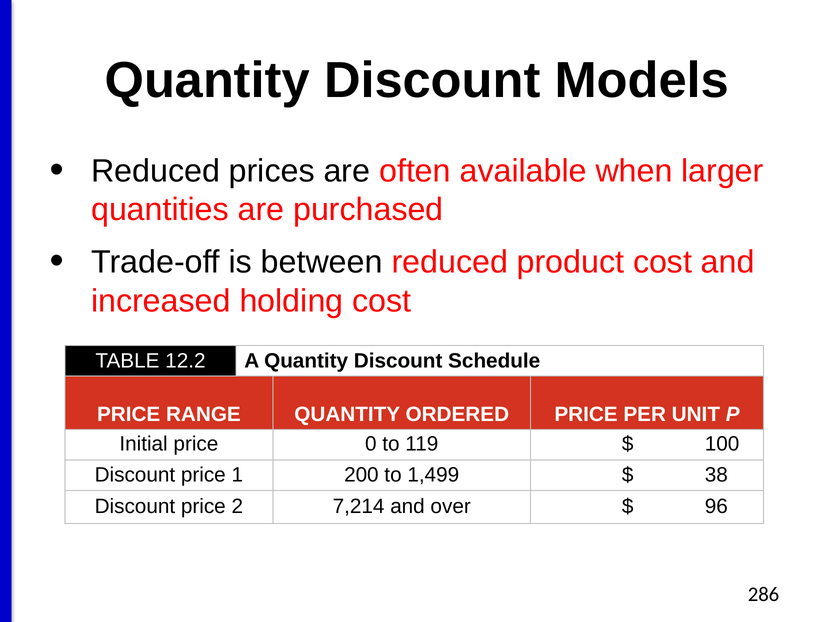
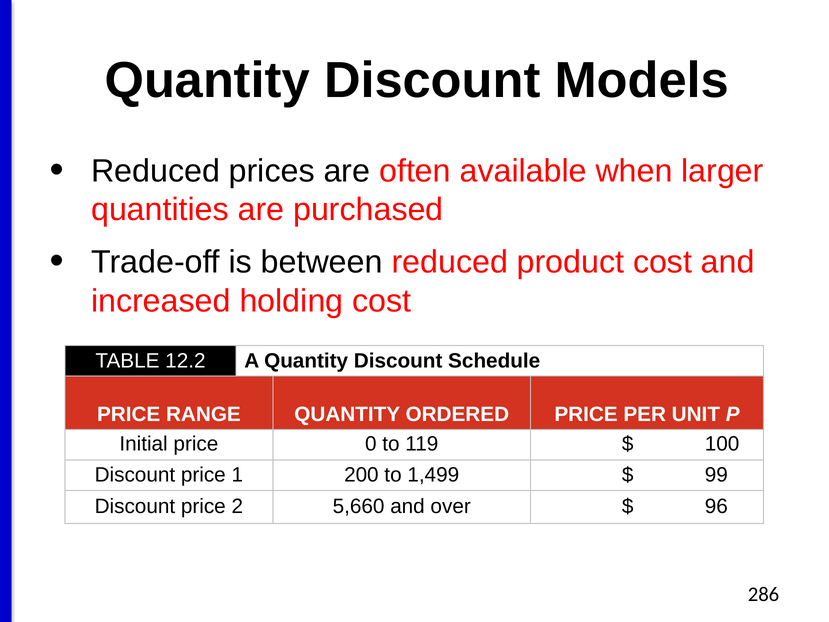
38: 38 -> 99 (716, 475)
7,214: 7,214 -> 5,660 (359, 506)
